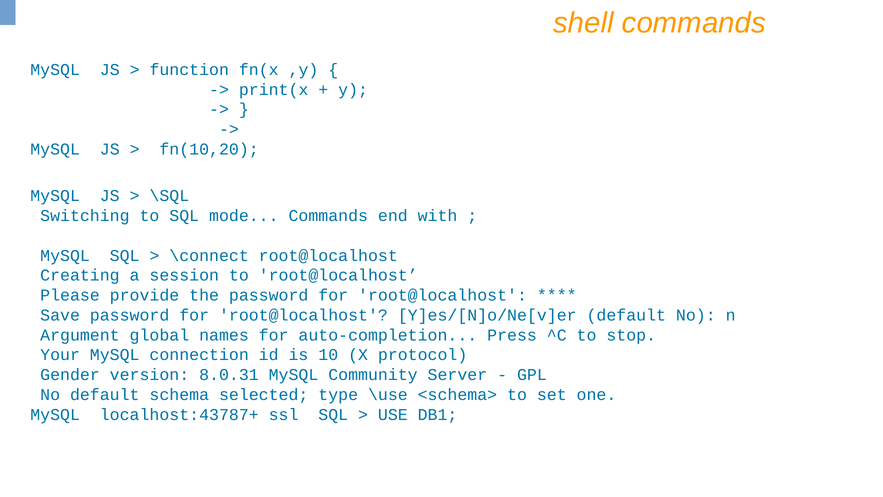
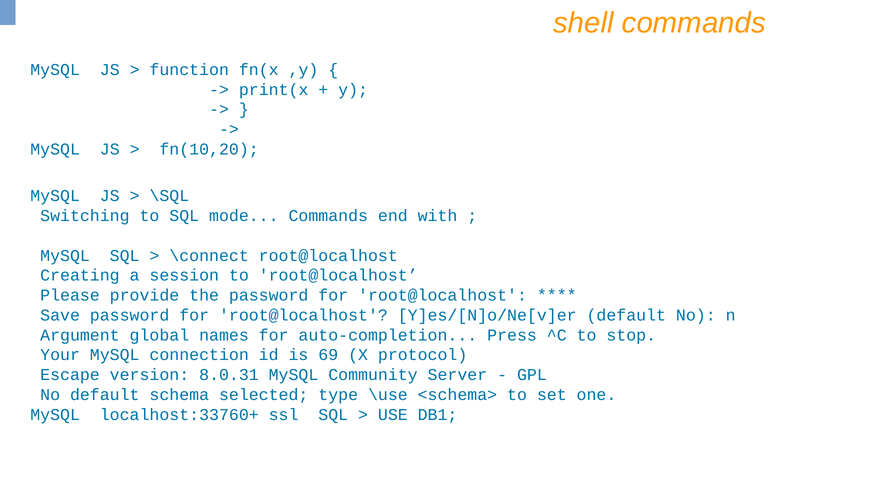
10: 10 -> 69 (328, 355)
Gender: Gender -> Escape (70, 375)
localhost:43787+: localhost:43787+ -> localhost:33760+ (179, 414)
